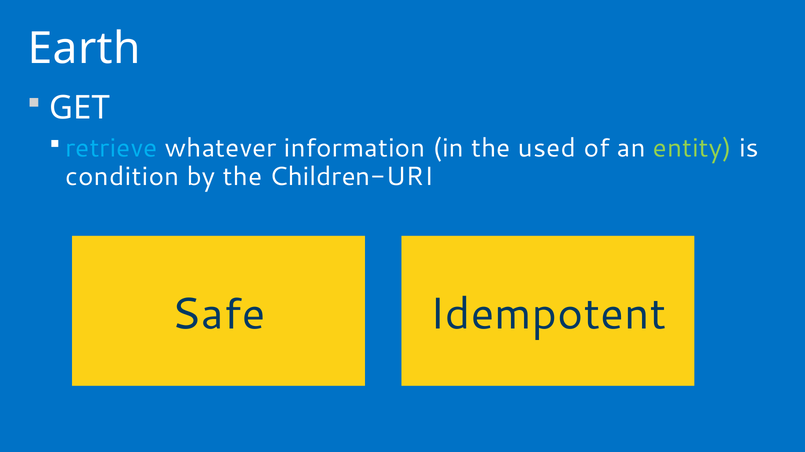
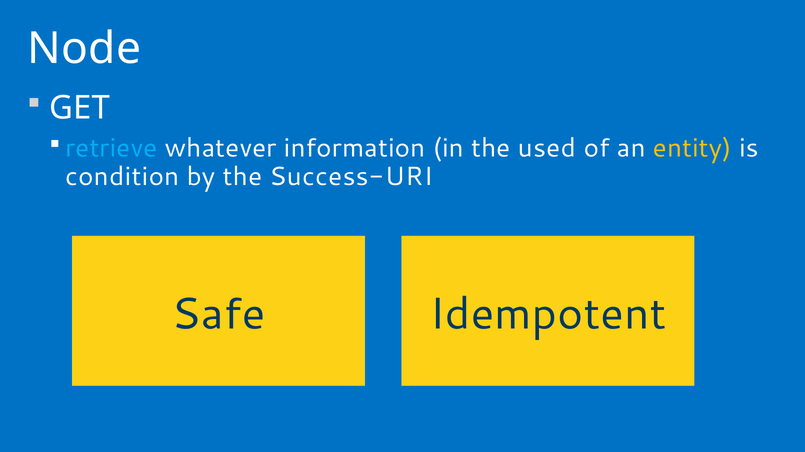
Earth: Earth -> Node (84, 49)
entity colour: light green -> yellow (693, 148)
Children-URI: Children-URI -> Success-URI (351, 177)
